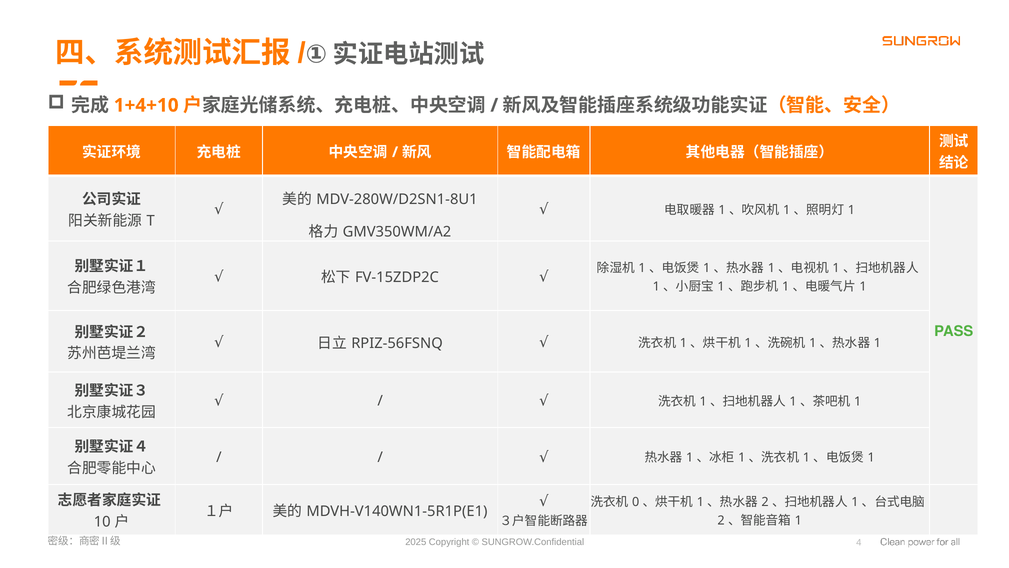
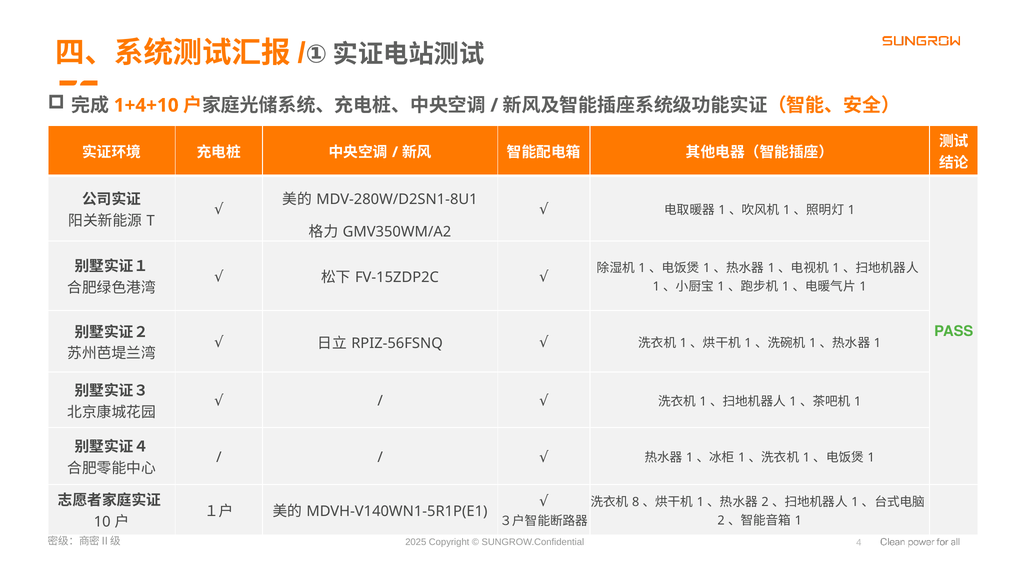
0: 0 -> 8 (636, 502)
